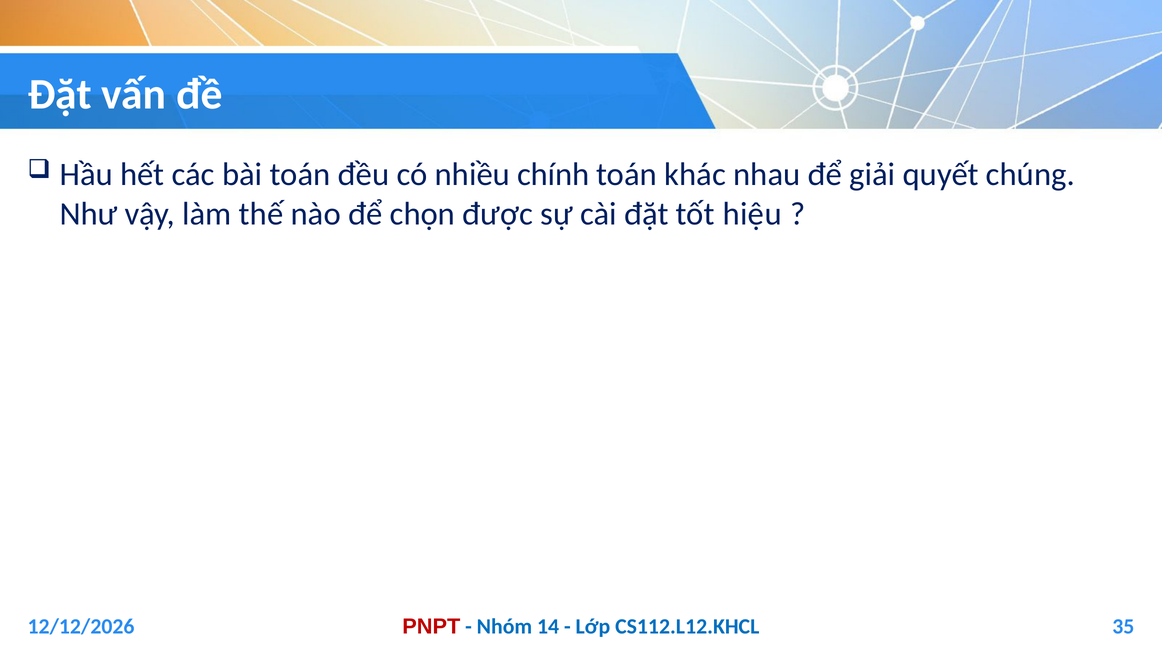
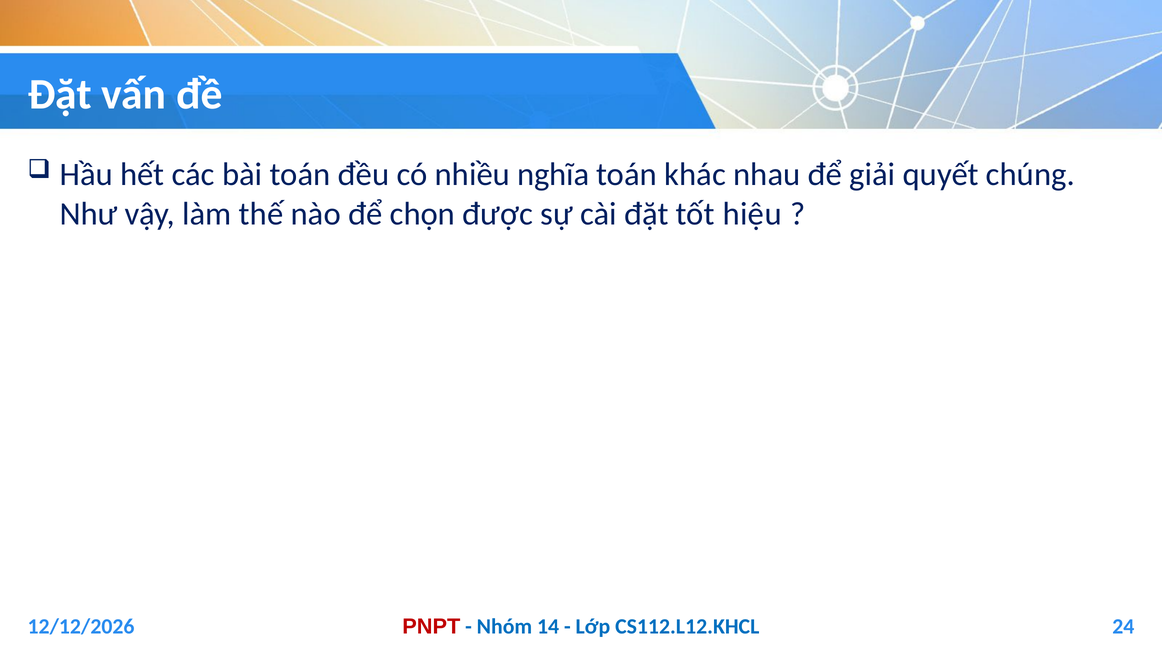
chính: chính -> nghĩa (553, 174)
35: 35 -> 24 (1123, 626)
